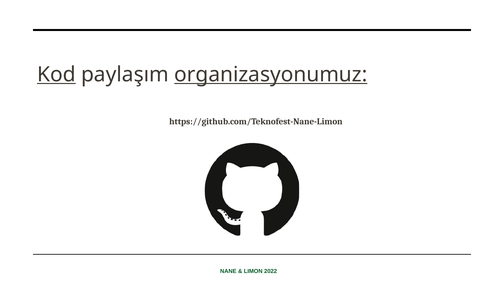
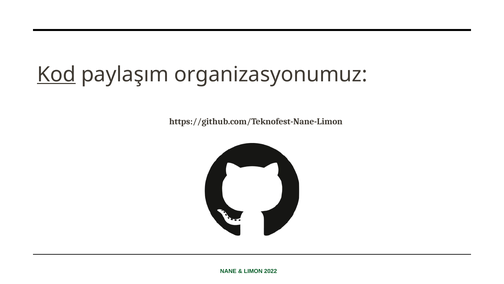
organizasyonumuz underline: present -> none (271, 74)
